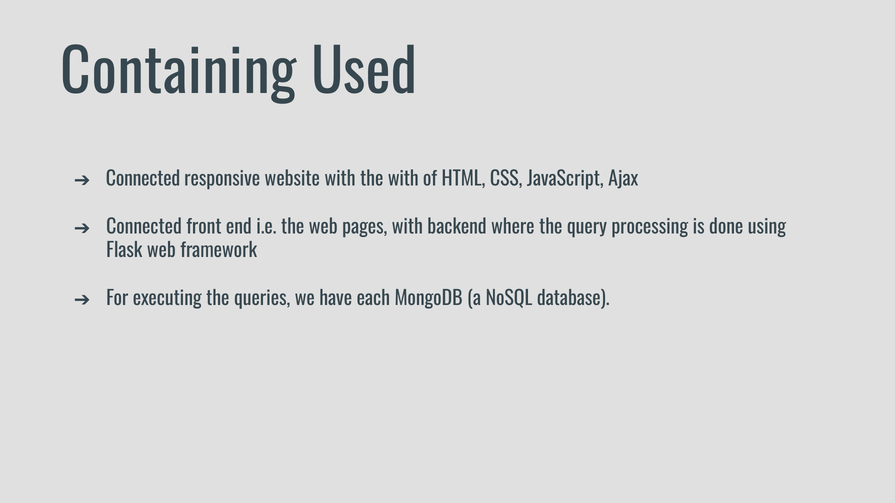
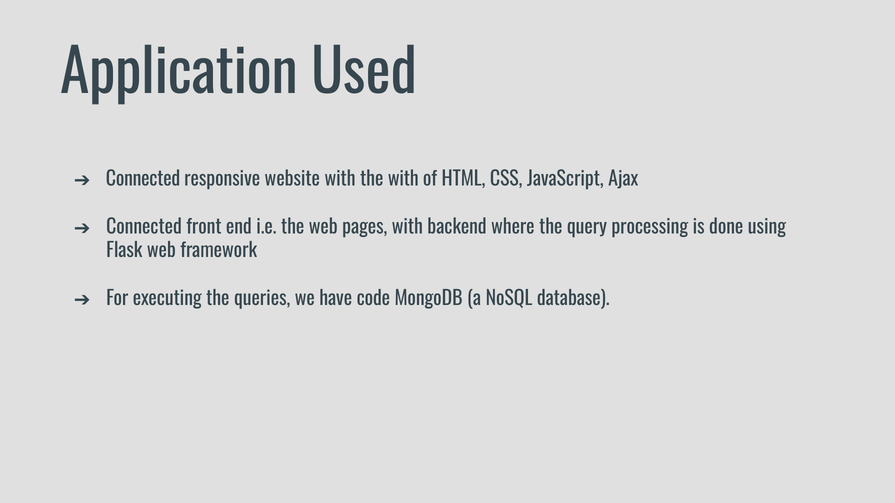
Containing: Containing -> Application (179, 74)
each: each -> code (373, 299)
